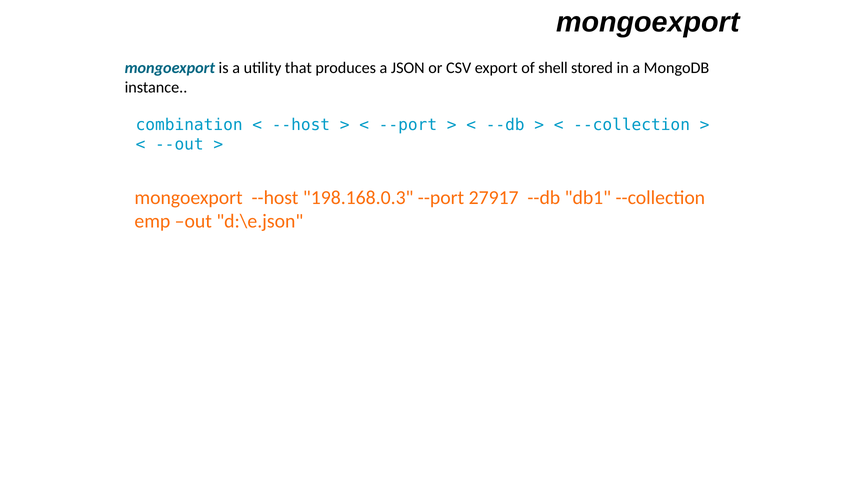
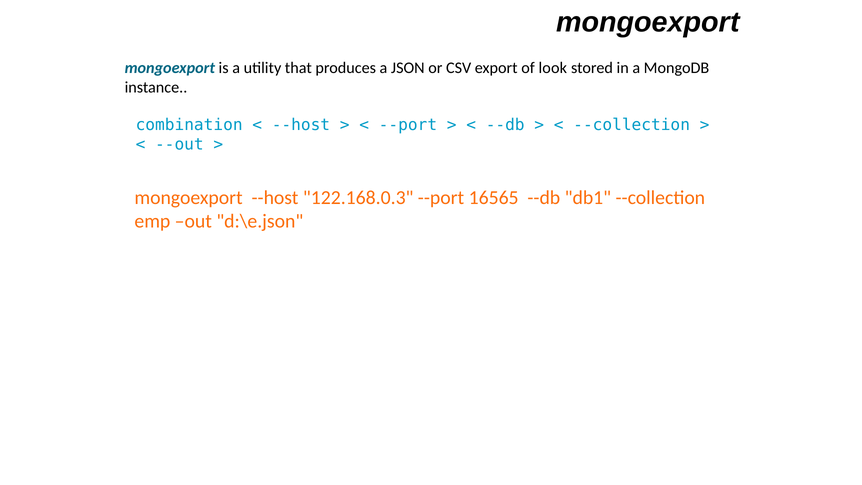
shell: shell -> look (553, 68)
198.168.0.3: 198.168.0.3 -> 122.168.0.3 (358, 197)
27917: 27917 -> 16565 (494, 197)
